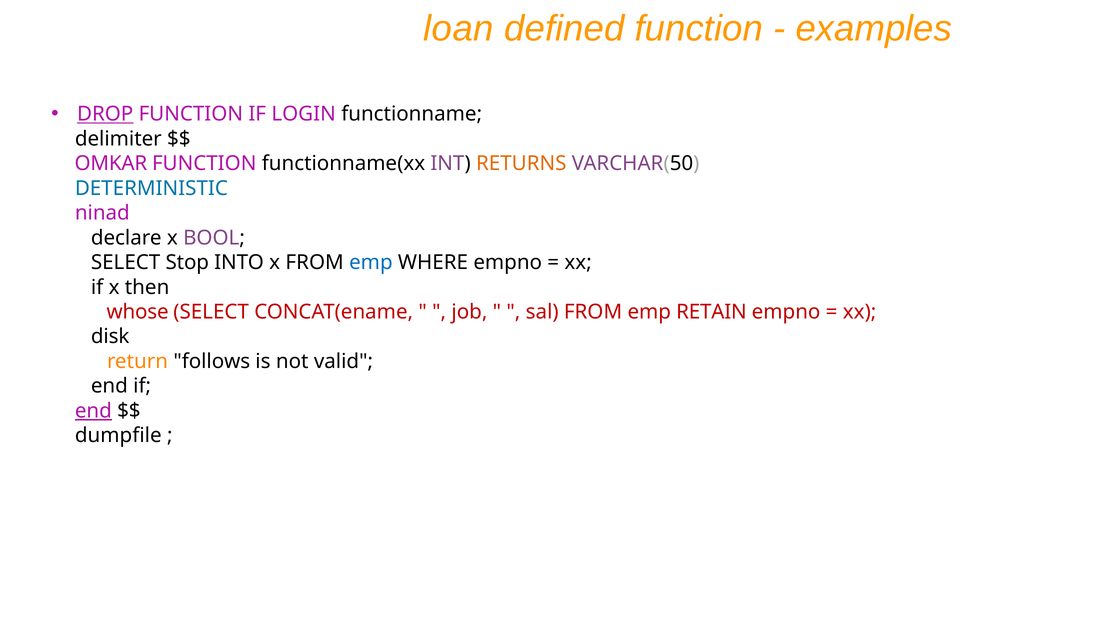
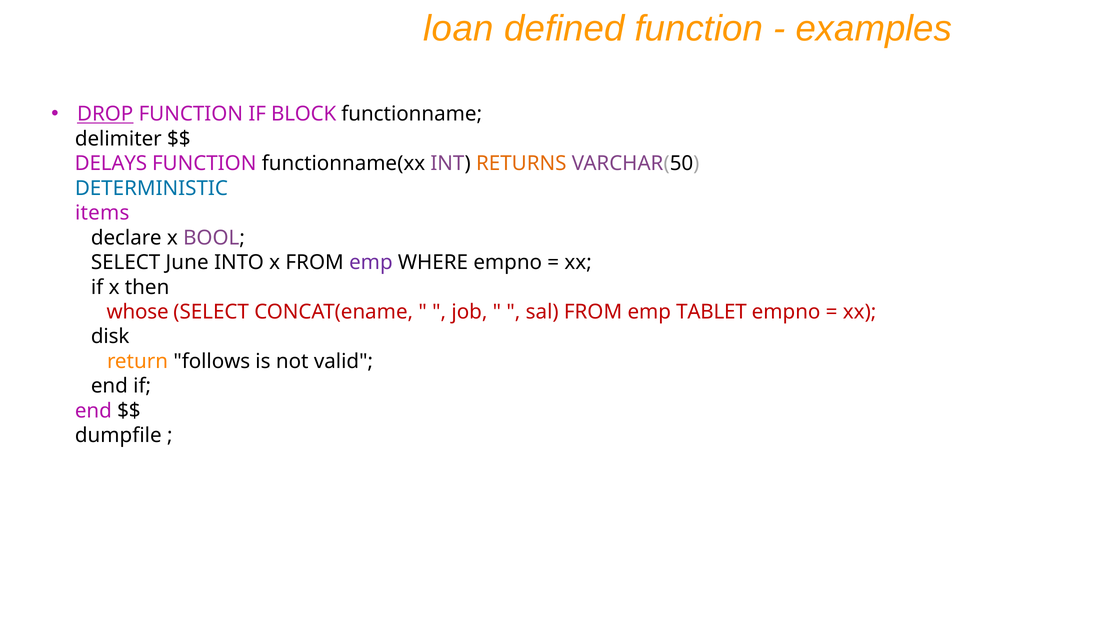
LOGIN: LOGIN -> BLOCK (304, 114)
OMKAR: OMKAR -> DELAYS (111, 164)
ninad: ninad -> items (102, 213)
Stop: Stop -> June (187, 262)
emp colour: blue -> purple (371, 262)
RETAIN: RETAIN -> TABLET (711, 312)
end underline: present -> none (93, 411)
